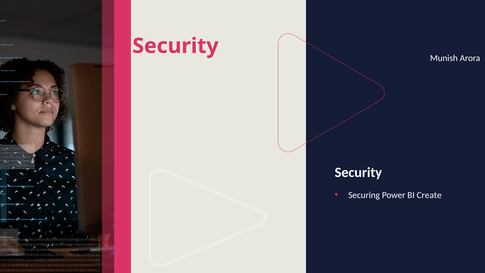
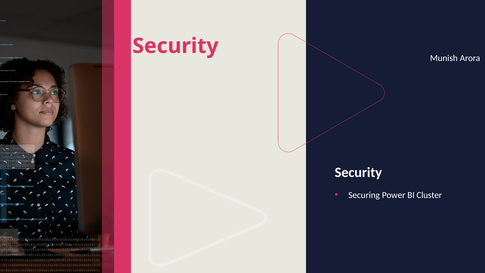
Create: Create -> Cluster (429, 195)
